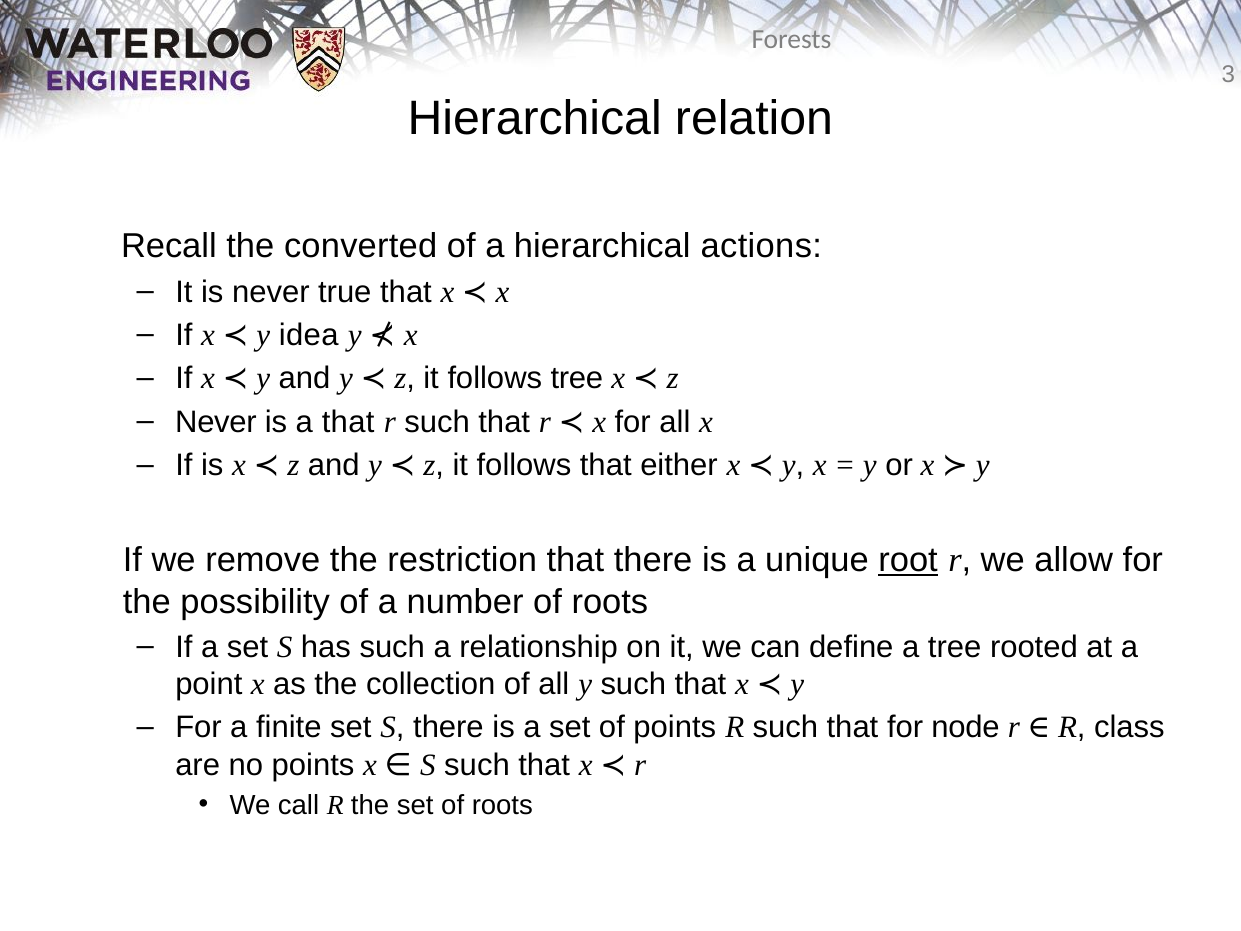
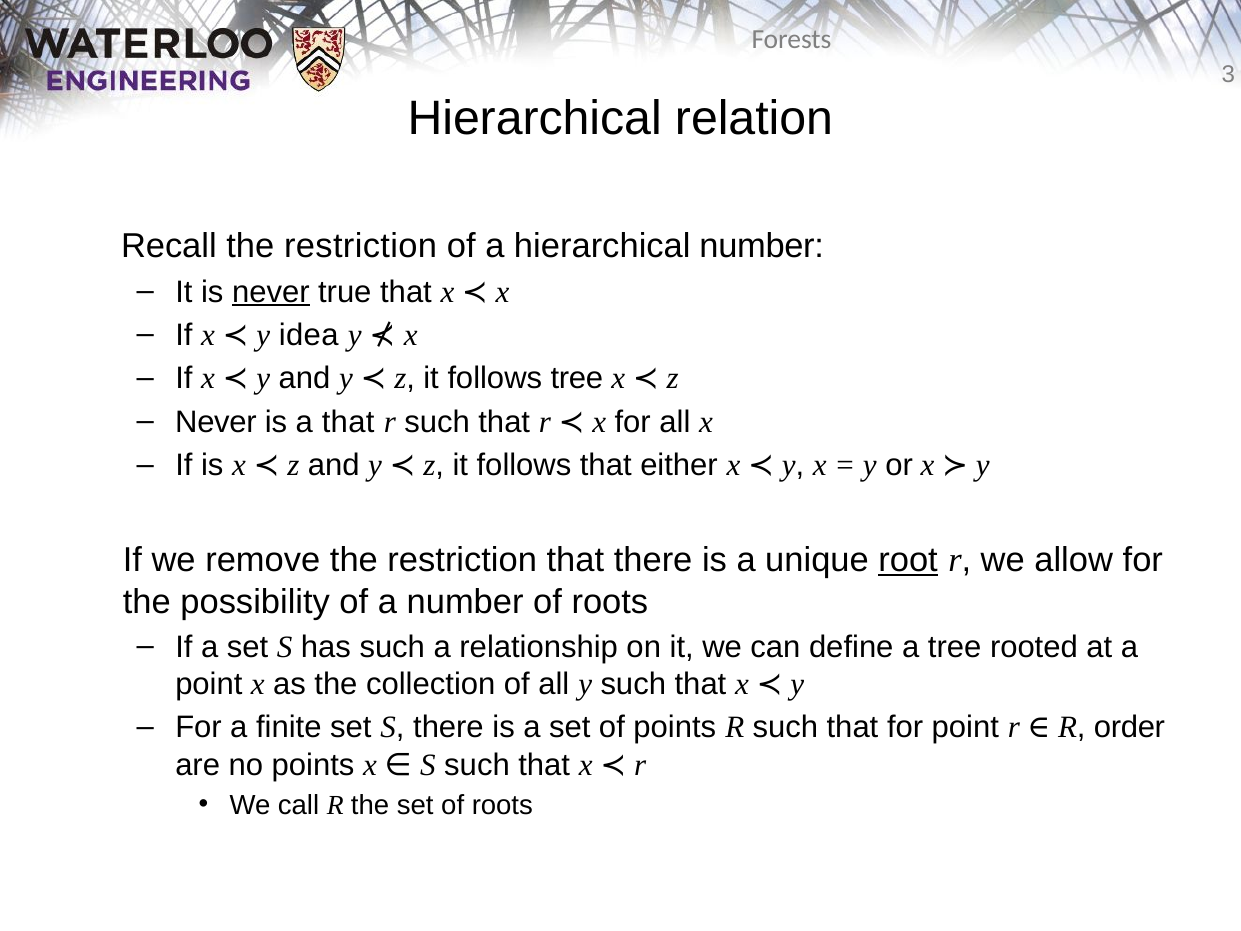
Recall the converted: converted -> restriction (361, 246)
hierarchical actions: actions -> number (762, 246)
never underline: none -> present (271, 292)
for node: node -> point (965, 728)
class: class -> order (1129, 728)
